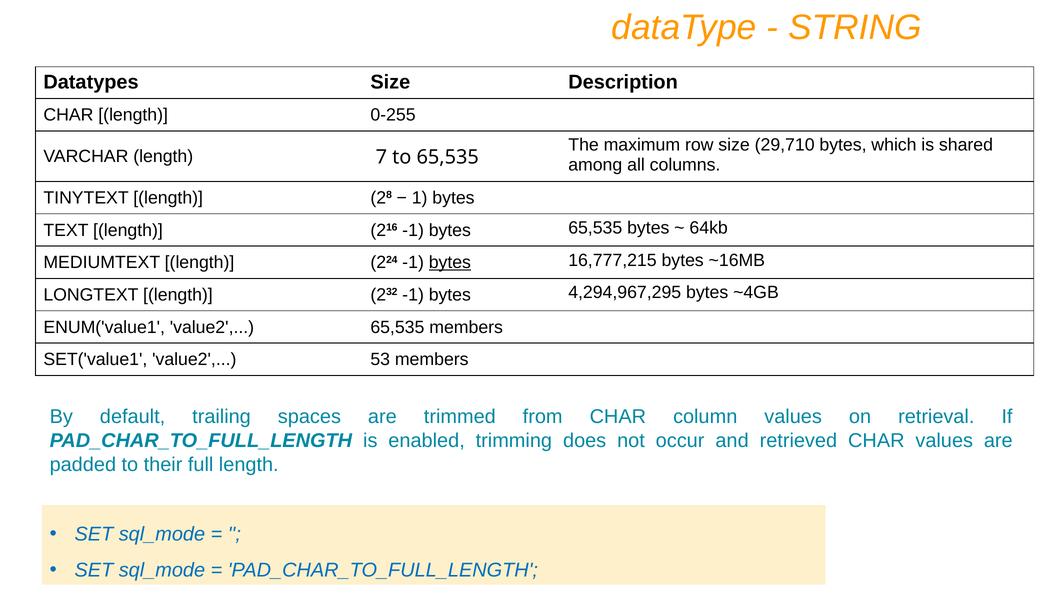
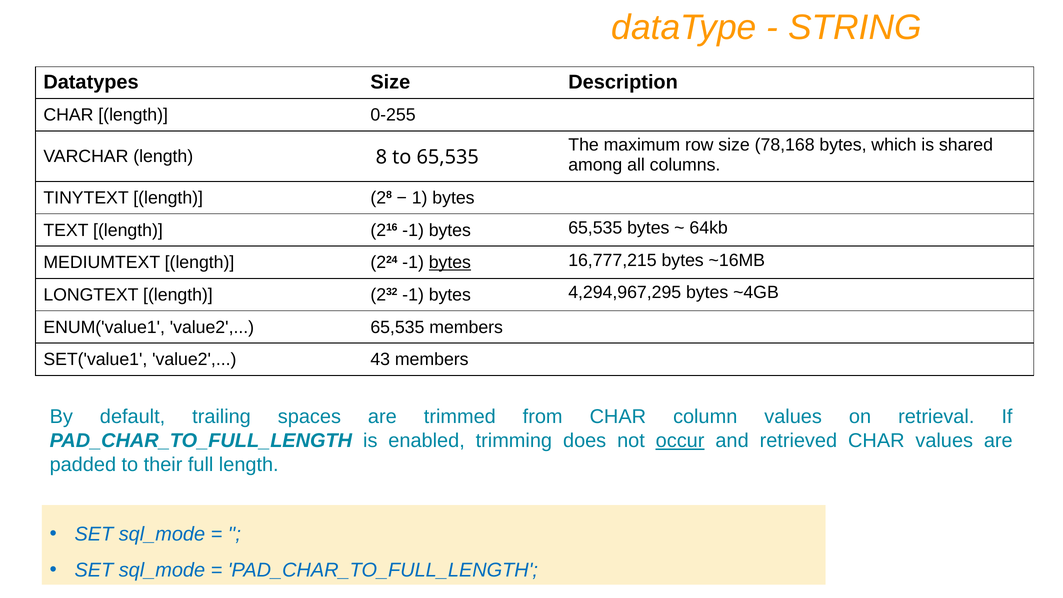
29,710: 29,710 -> 78,168 (785, 145)
7: 7 -> 8 (381, 157)
53: 53 -> 43 (380, 359)
occur underline: none -> present (680, 441)
